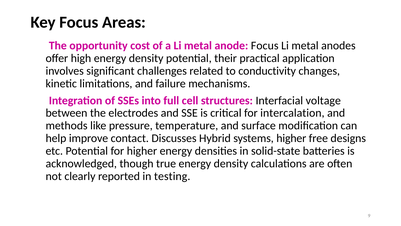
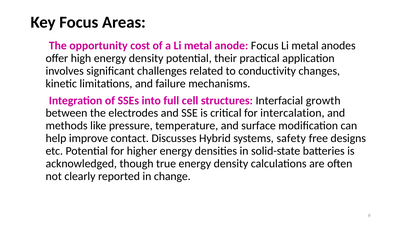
voltage: voltage -> growth (323, 100)
systems higher: higher -> safety (291, 138)
testing: testing -> change (172, 176)
